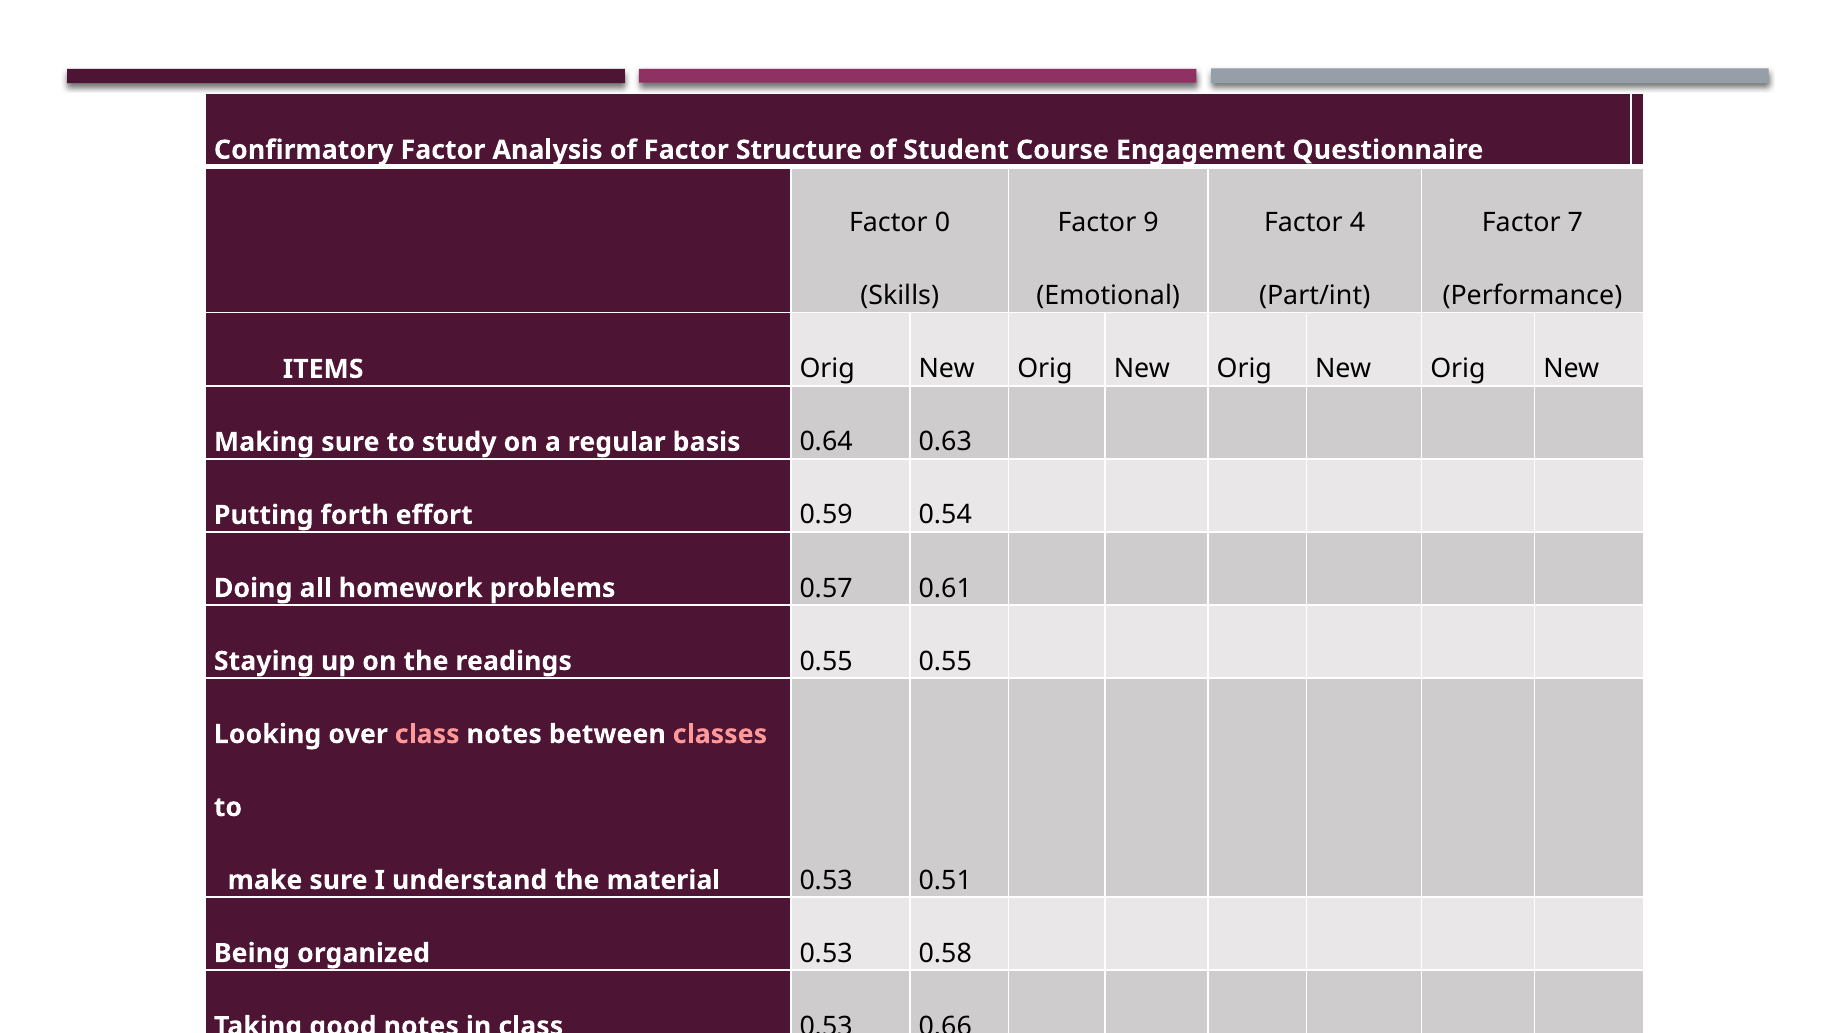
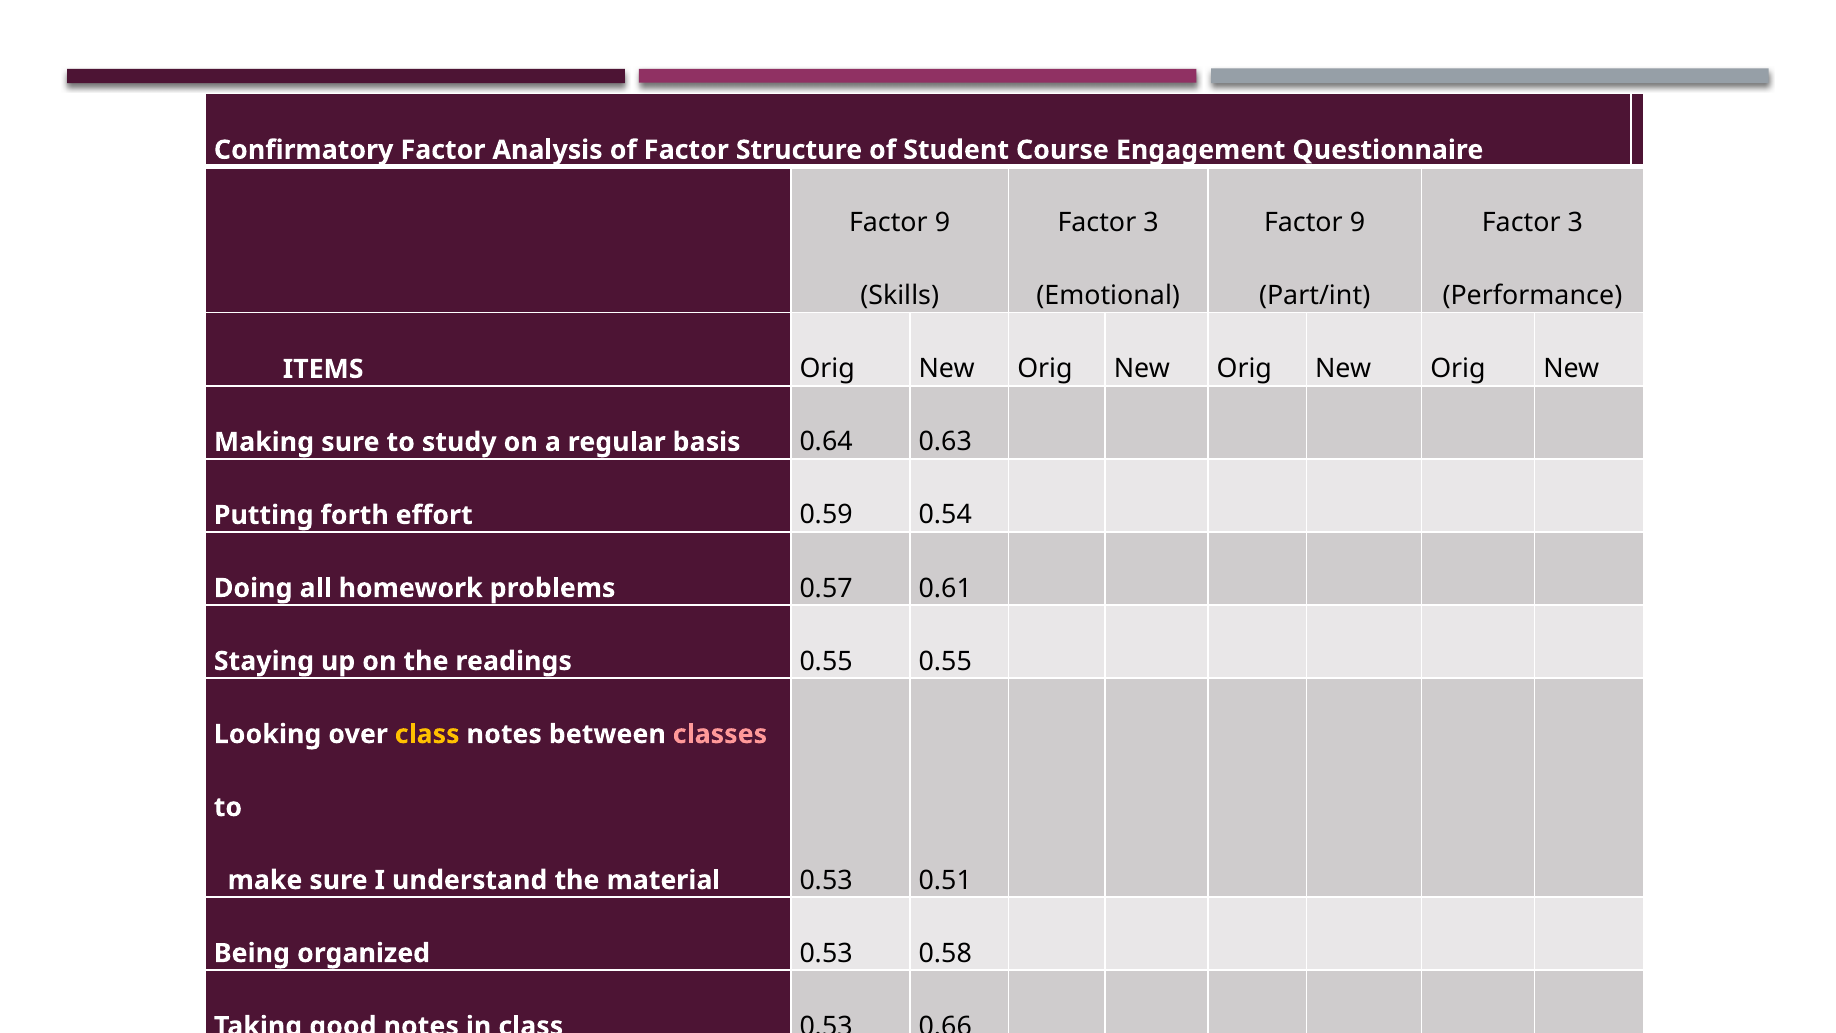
0: 0 -> 9 (942, 223)
9: 9 -> 3 (1151, 223)
4: 4 -> 9 (1357, 223)
7: 7 -> 3 (1575, 223)
class colour: pink -> yellow (427, 734)
